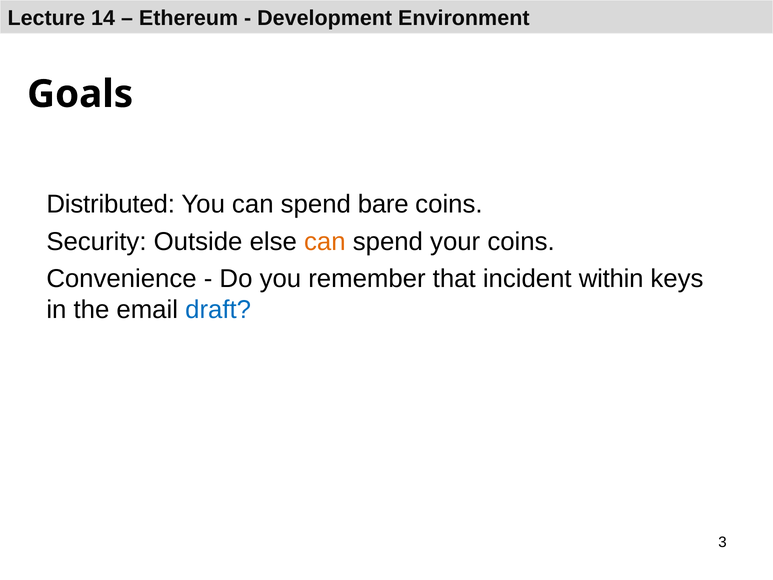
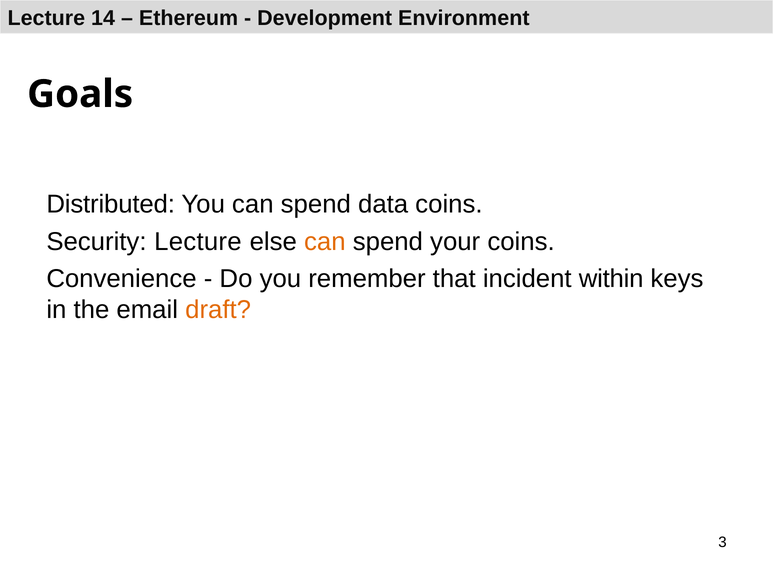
bare: bare -> data (383, 204)
Security Outside: Outside -> Lecture (198, 241)
draft colour: blue -> orange (218, 310)
